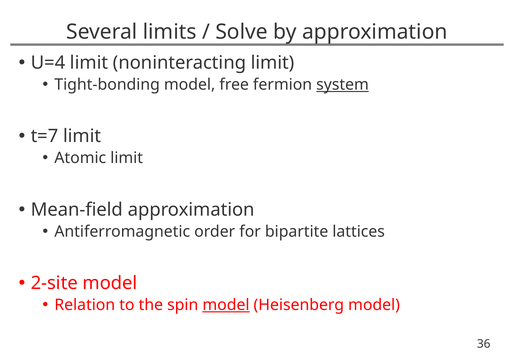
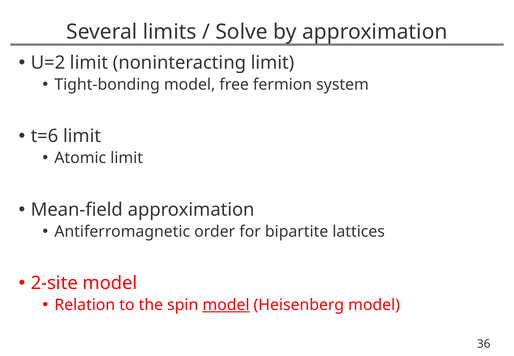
U=4: U=4 -> U=2 (48, 63)
system underline: present -> none (343, 85)
t=7: t=7 -> t=6 (45, 136)
